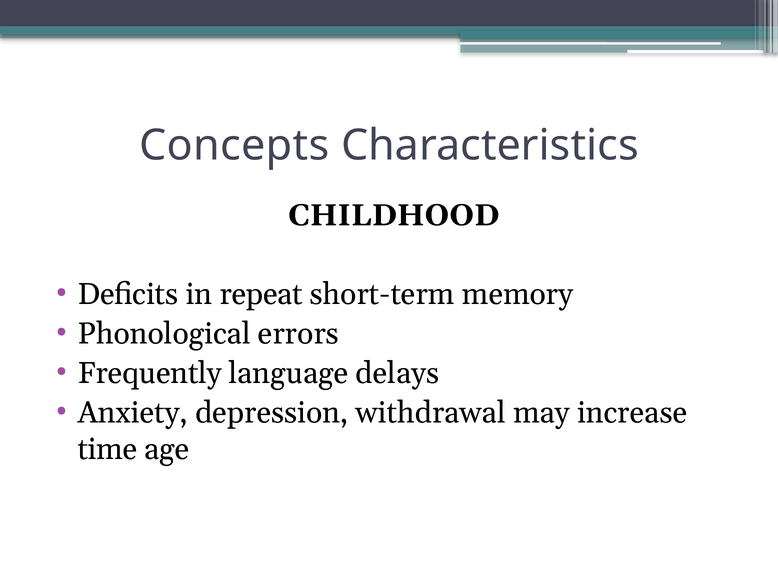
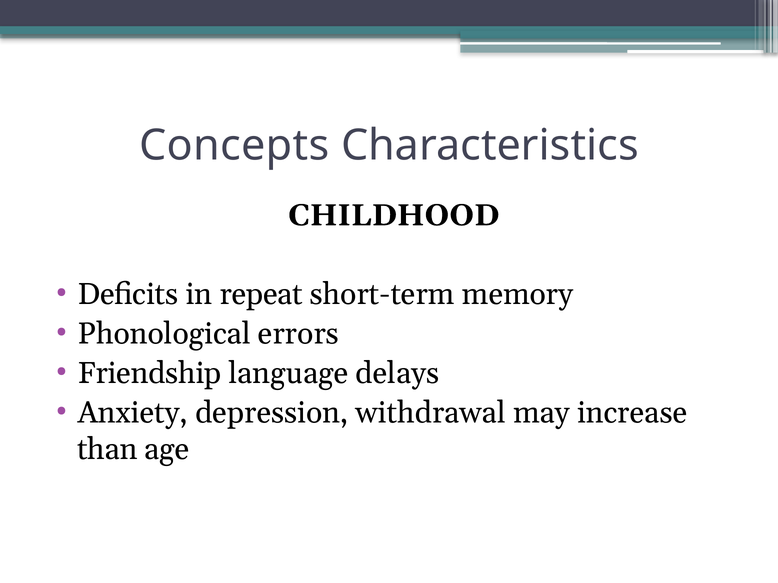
Frequently: Frequently -> Friendship (150, 374)
time: time -> than (107, 450)
